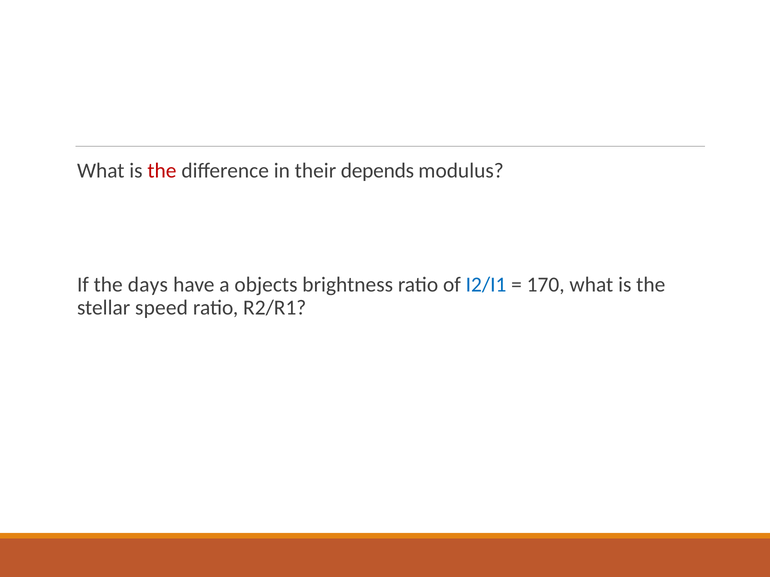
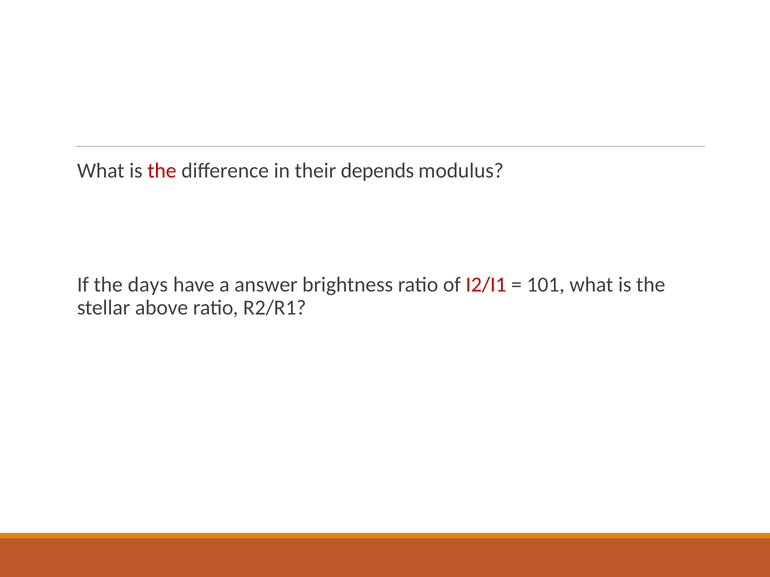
objects: objects -> answer (266, 285)
I2/I1 colour: blue -> red (486, 285)
170: 170 -> 101 (546, 285)
speed: speed -> above (162, 308)
